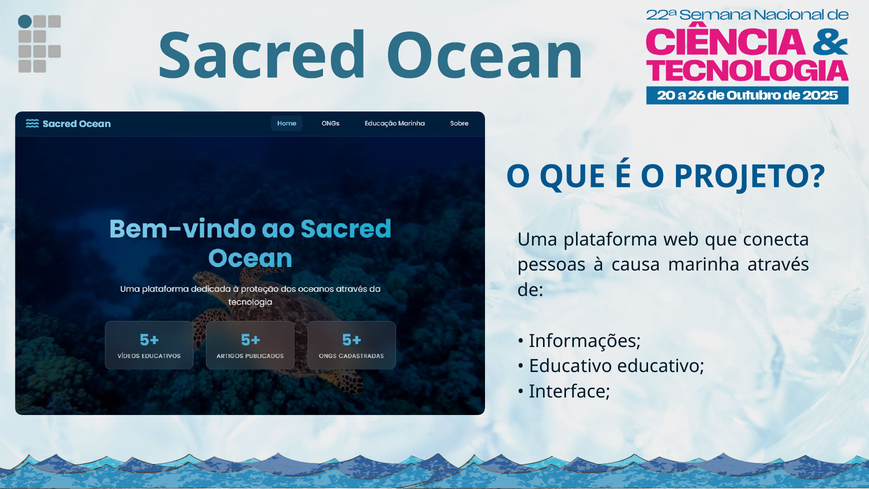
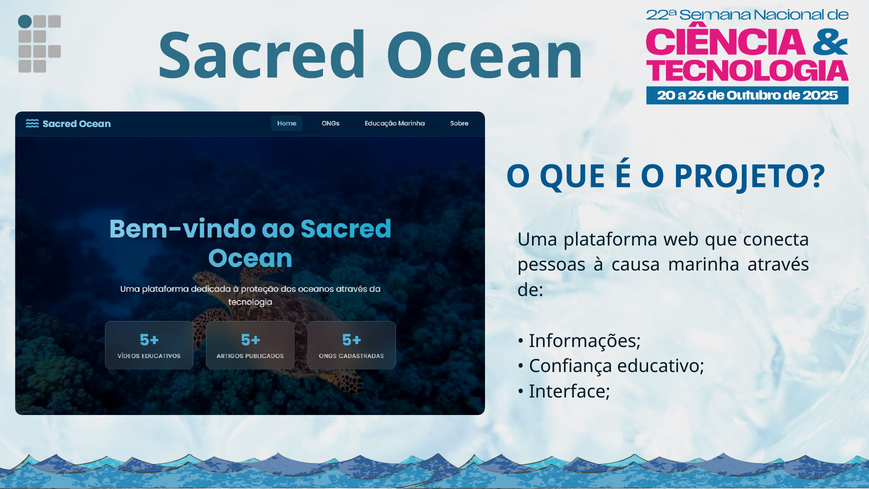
Educativo: Educativo -> Confiança (571, 366)
